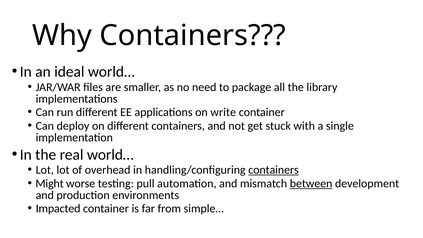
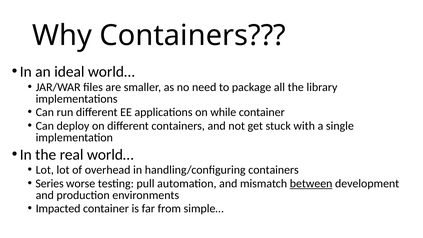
write: write -> while (223, 112)
containers underline: present -> none (273, 170)
Might: Might -> Series (50, 184)
